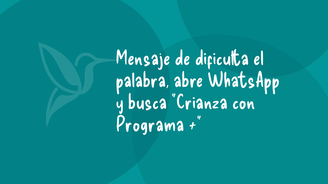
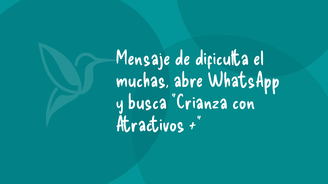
palabra: palabra -> muchas (142, 81)
Programa: Programa -> Atractivos (150, 125)
